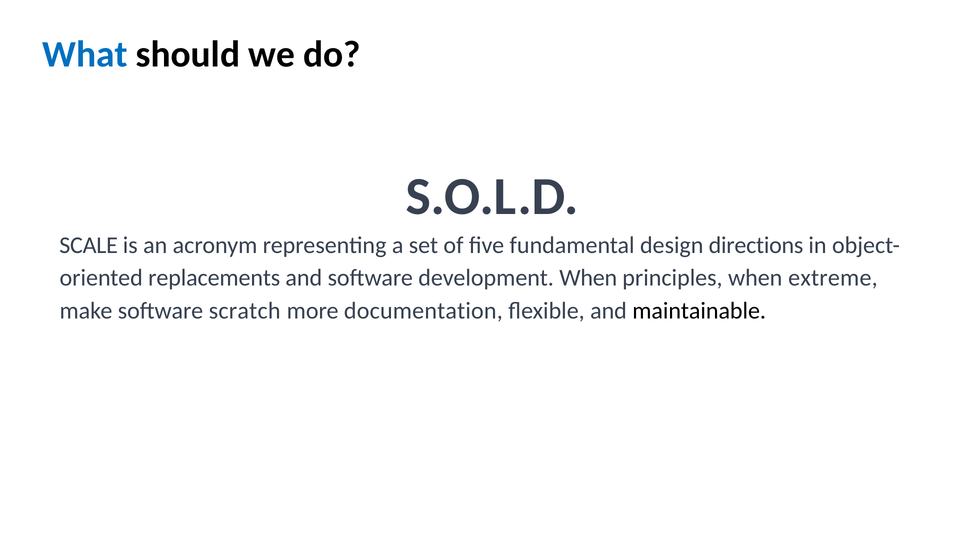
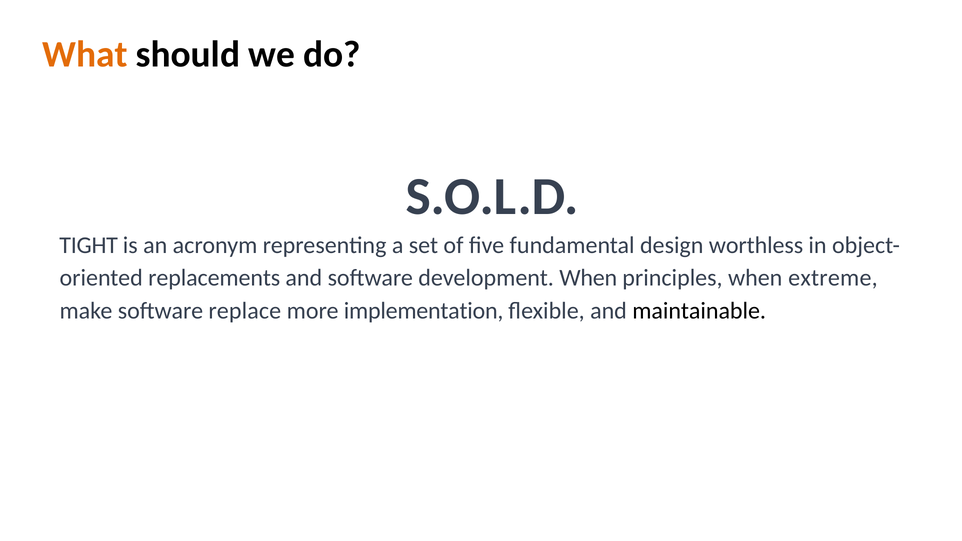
What colour: blue -> orange (85, 54)
SCALE: SCALE -> TIGHT (89, 245)
directions: directions -> worthless (756, 245)
scratch: scratch -> replace (245, 311)
documentation: documentation -> implementation (424, 311)
